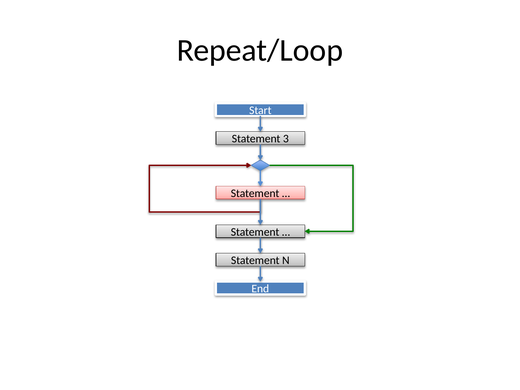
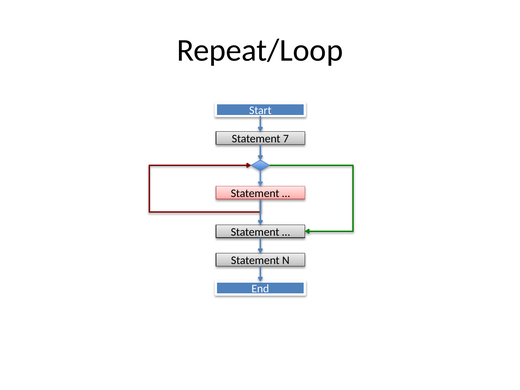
3: 3 -> 7 (286, 139)
